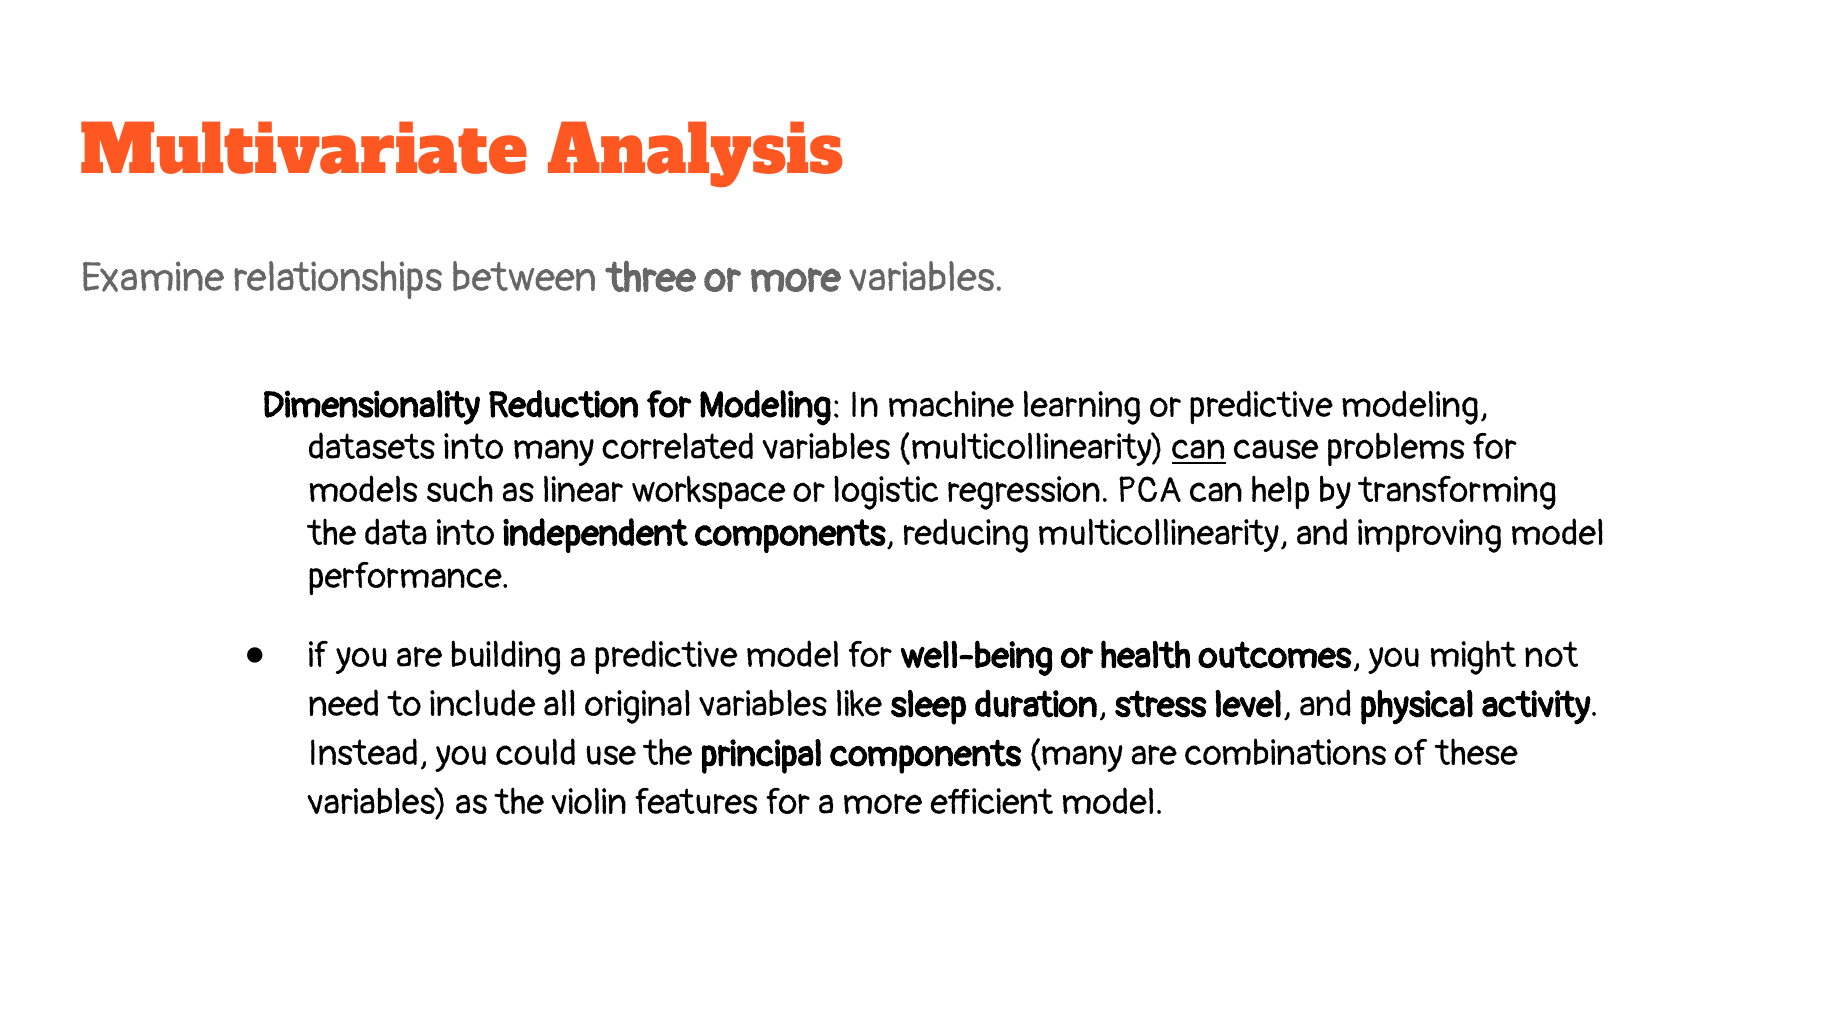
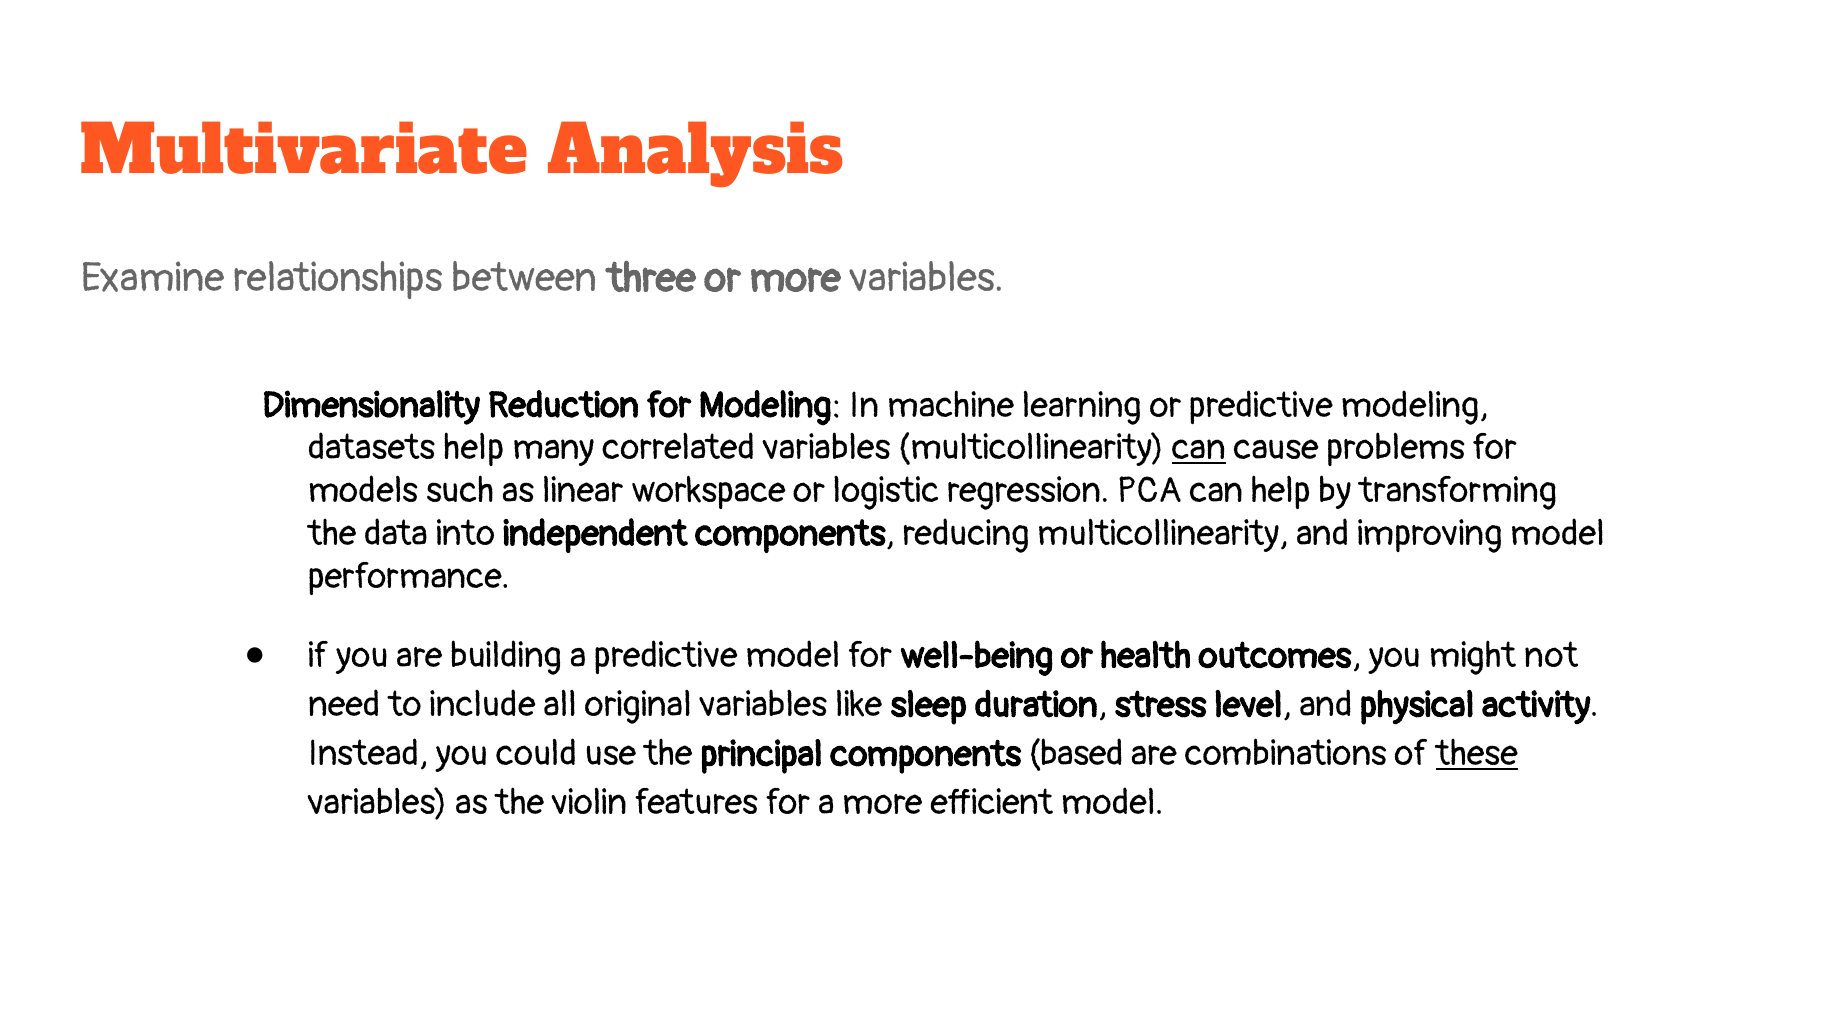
datasets into: into -> help (474, 448)
components many: many -> based (1076, 754)
these underline: none -> present (1477, 754)
